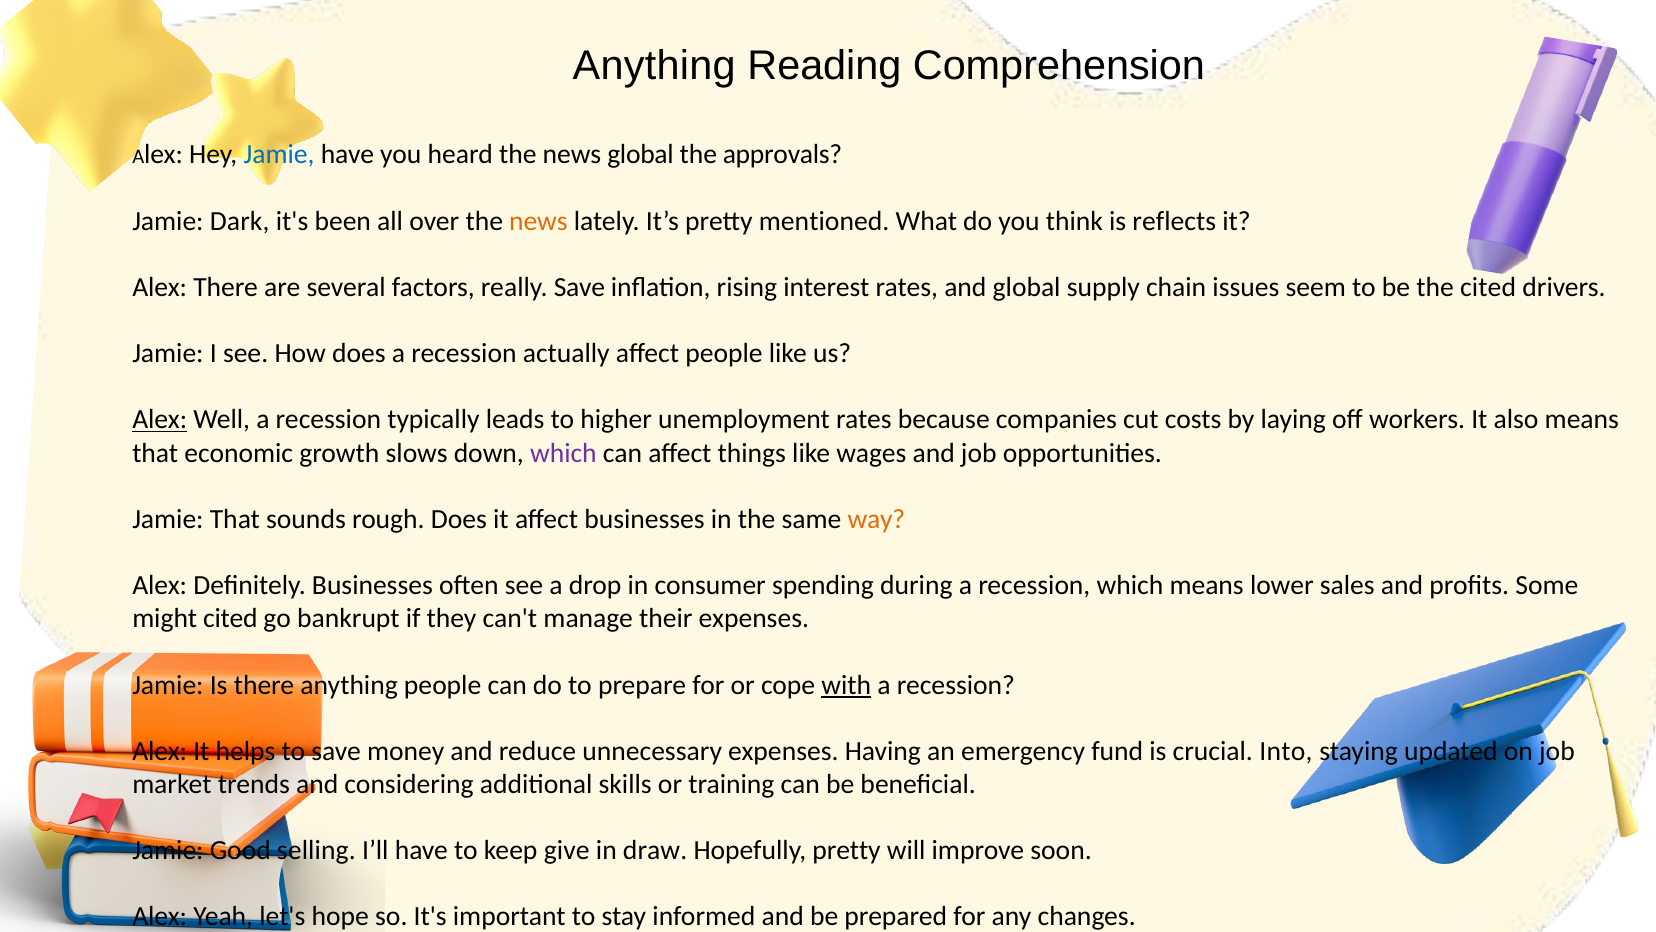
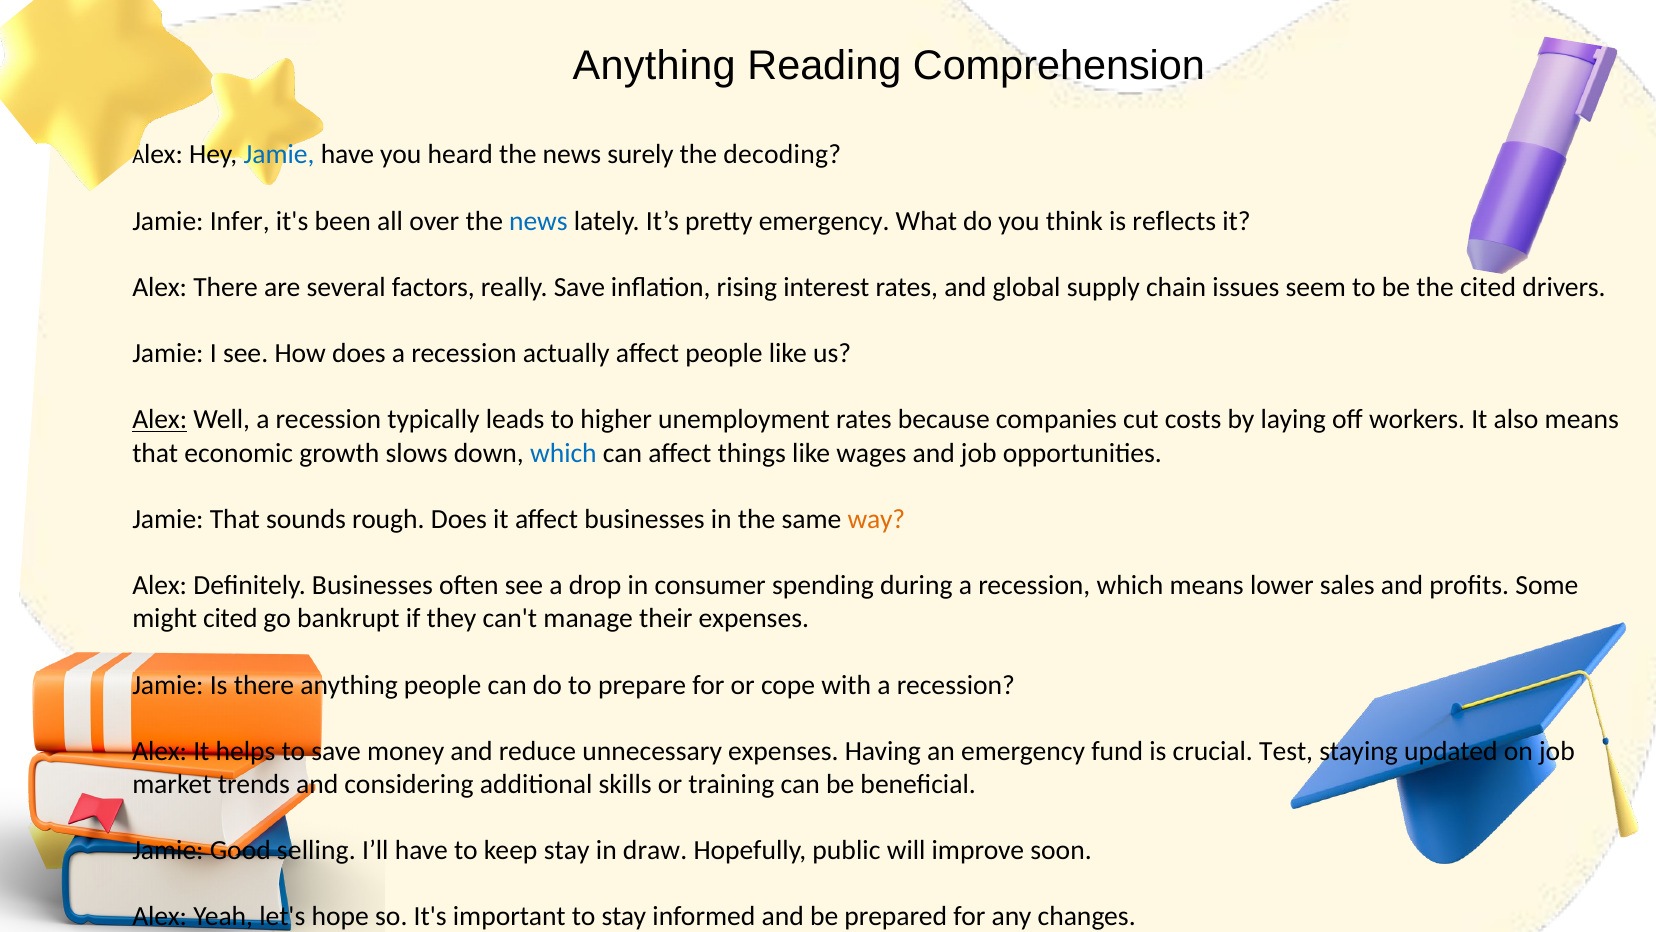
news global: global -> surely (640, 155)
approvals: approvals -> decoding (782, 155)
Dark: Dark -> Infer (240, 221)
news colour: orange -> blue (538, 221)
pretty mentioned: mentioned -> emergency (824, 221)
which colour: purple -> blue (563, 453)
with underline: present -> none (846, 685)
Into: Into -> Test (1286, 751)
keep give: give -> stay (567, 850)
Hopefully pretty: pretty -> public (846, 850)
